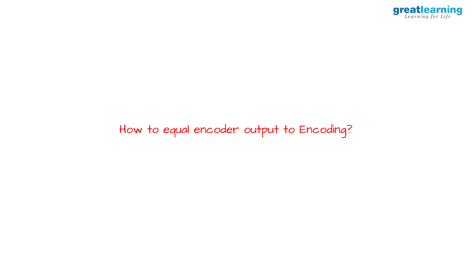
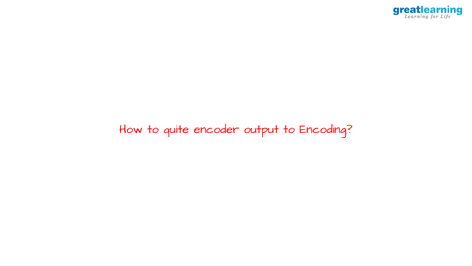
equal: equal -> quite (176, 129)
